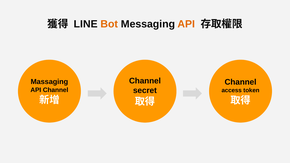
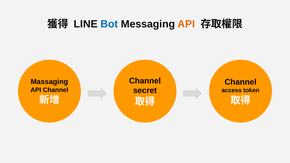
Bot colour: orange -> blue (109, 24)
